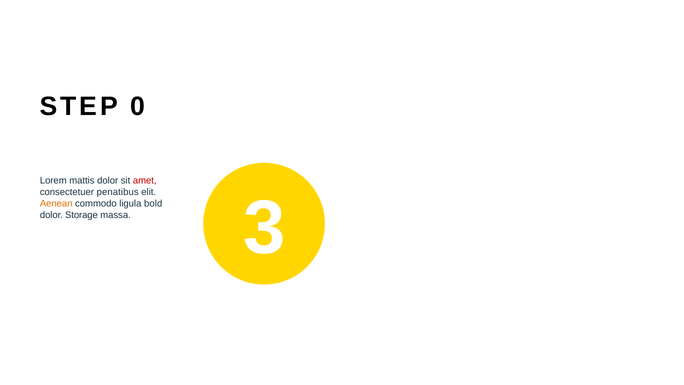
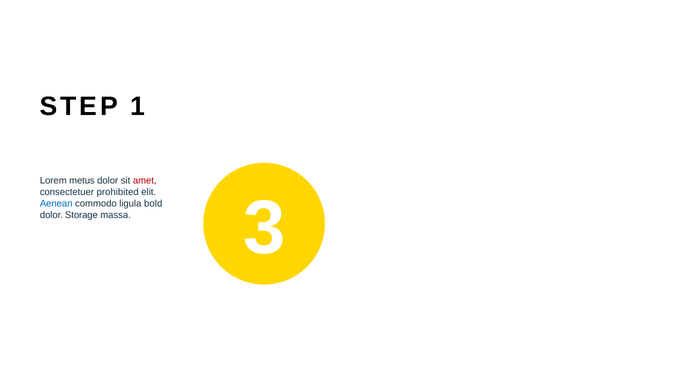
0: 0 -> 1 (138, 106)
mattis: mattis -> metus (82, 181)
penatibus: penatibus -> prohibited (118, 192)
Aenean colour: orange -> blue (56, 204)
